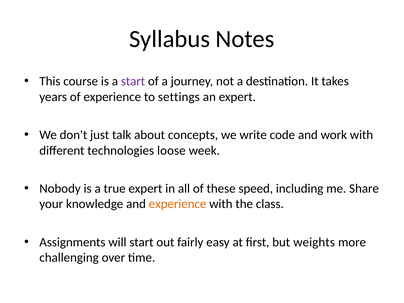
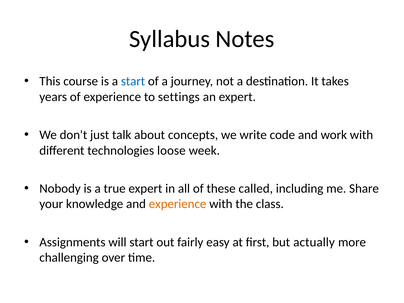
start colour: purple -> blue (133, 81)
speed: speed -> called (256, 189)
weights: weights -> actually (314, 242)
